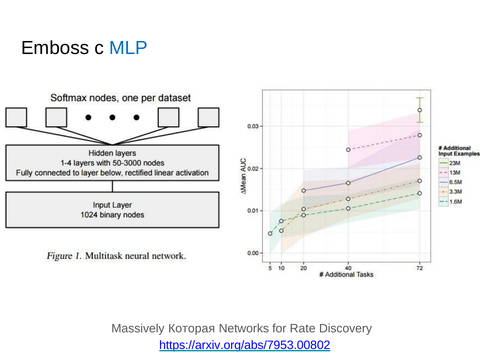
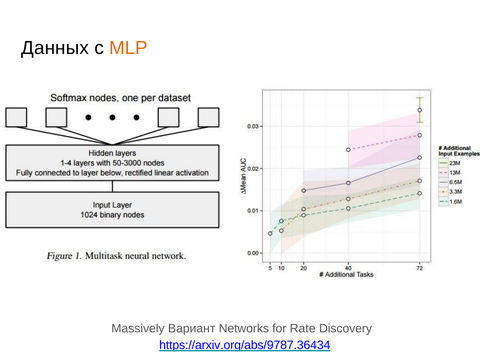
Emboss: Emboss -> Данных (55, 48)
MLP colour: blue -> orange (128, 48)
Которая: Которая -> Вариант (192, 328)
https://arxiv.org/abs/7953.00802: https://arxiv.org/abs/7953.00802 -> https://arxiv.org/abs/9787.36434 (245, 345)
